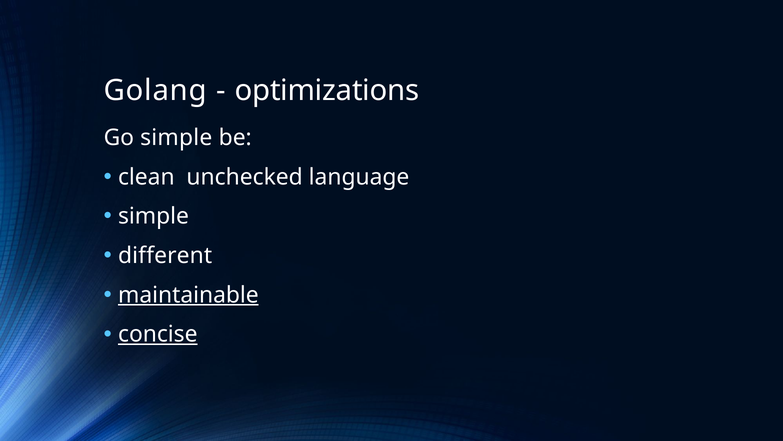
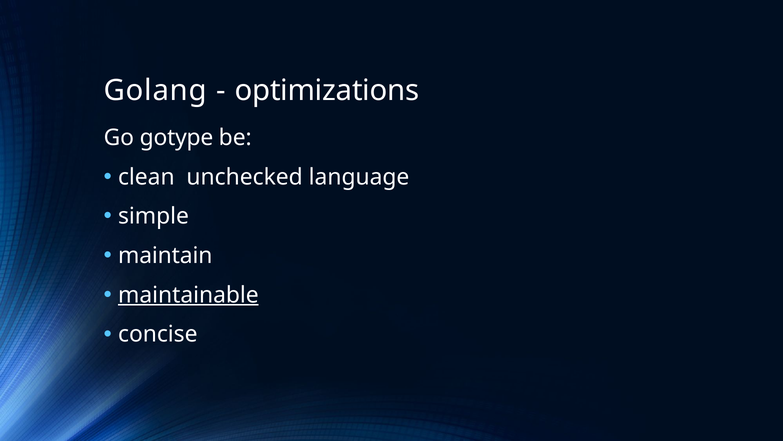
Go simple: simple -> gotype (177, 137)
different: different -> maintain (165, 255)
concise underline: present -> none (158, 334)
